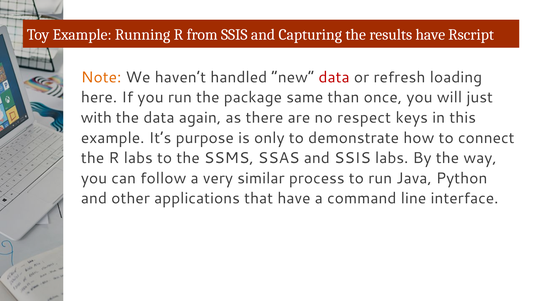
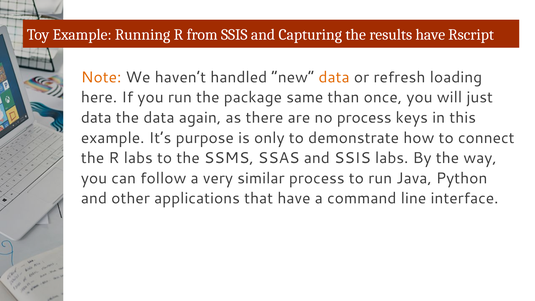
data colour: red -> orange (334, 77)
with: with -> data (96, 118)
no respect: respect -> process (364, 118)
